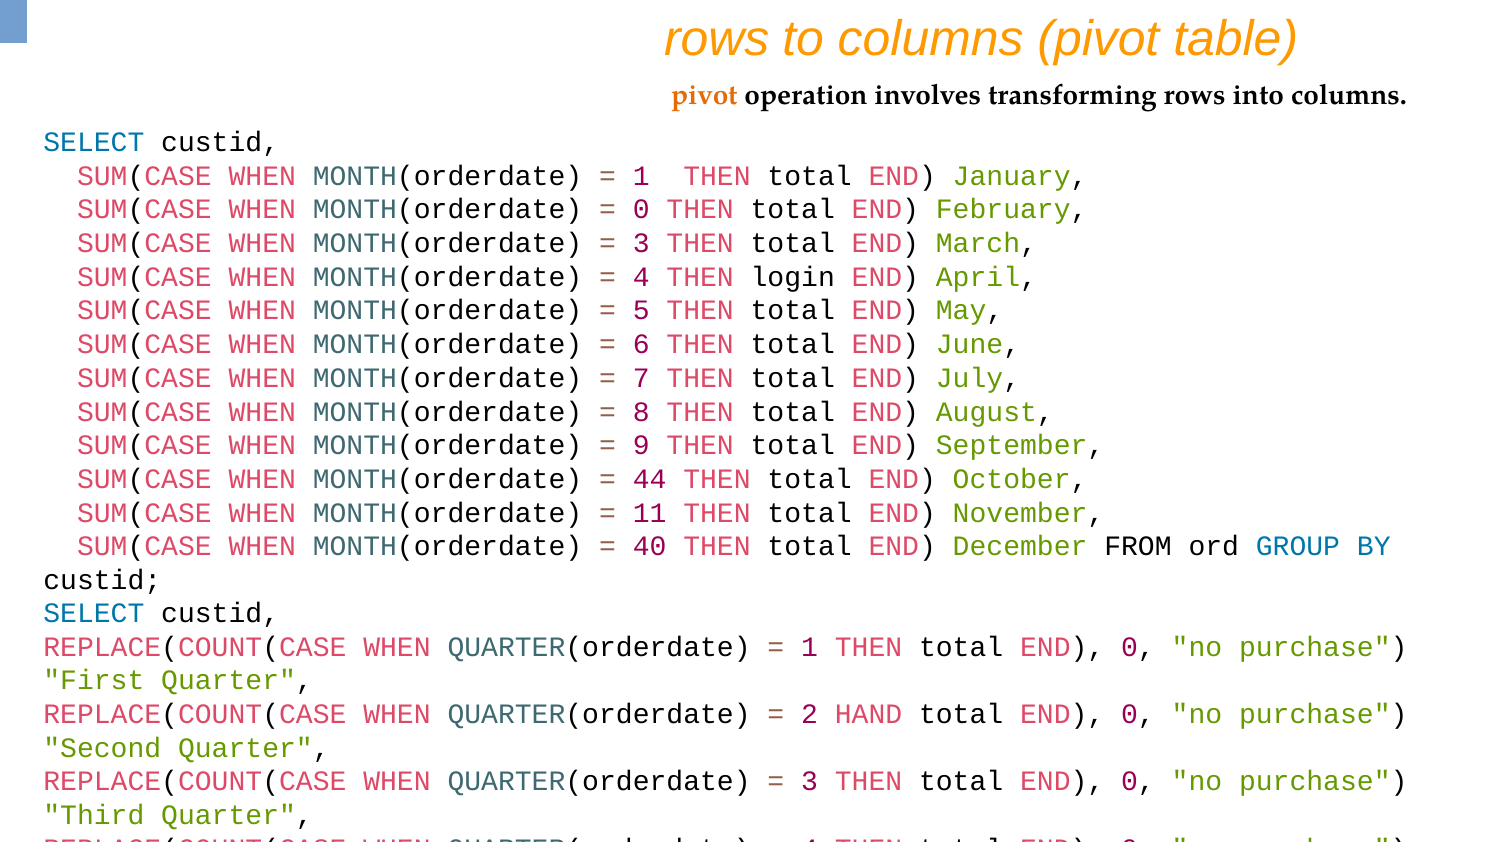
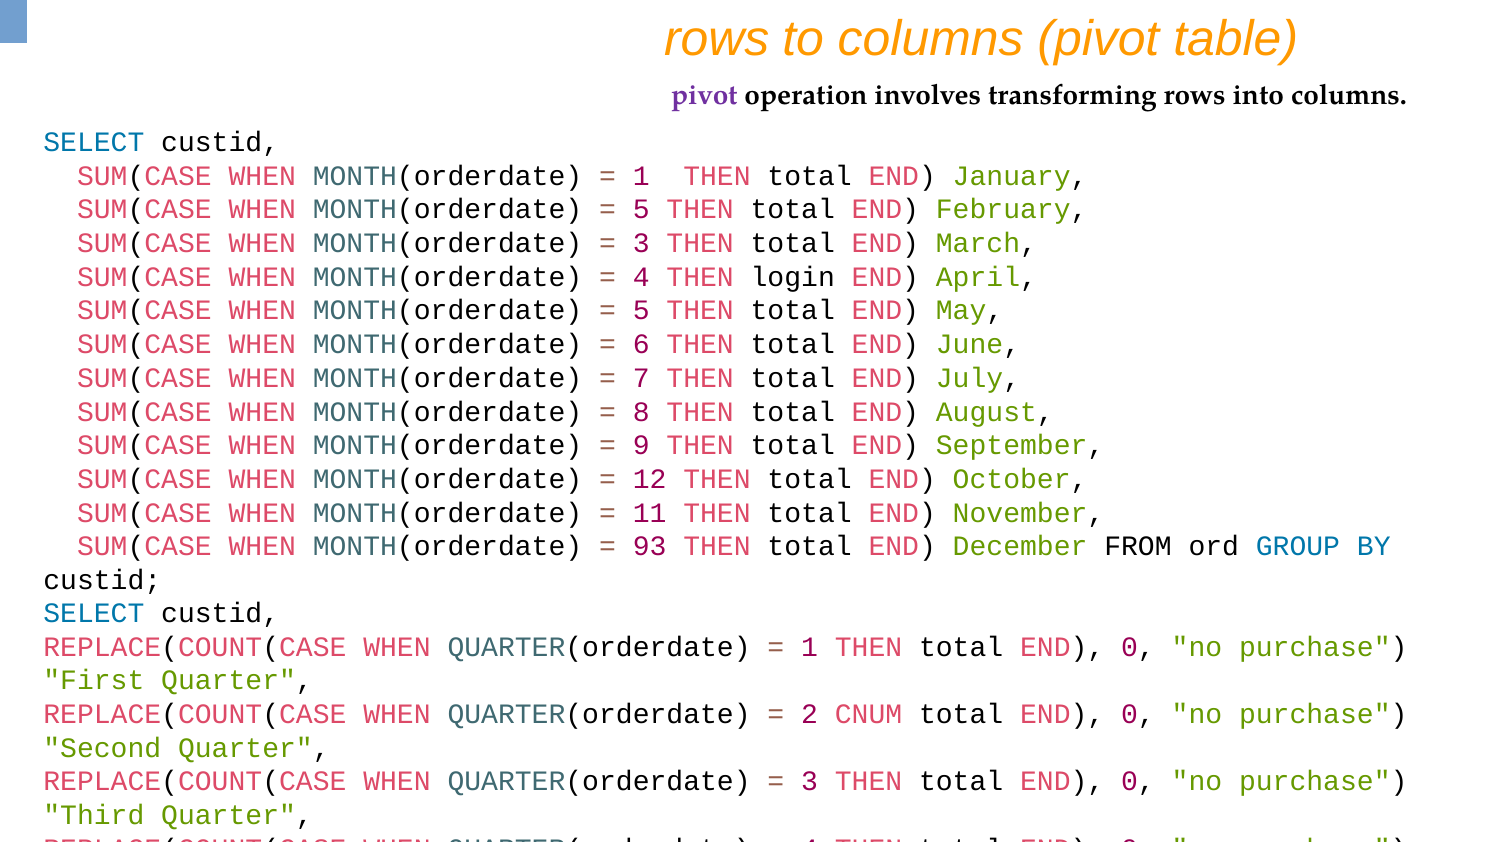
pivot colour: orange -> purple (704, 95)
0: 0 -> 5 (641, 210)
44: 44 -> 12 (650, 479)
40: 40 -> 93 (650, 546)
HAND: HAND -> CNUM (869, 714)
